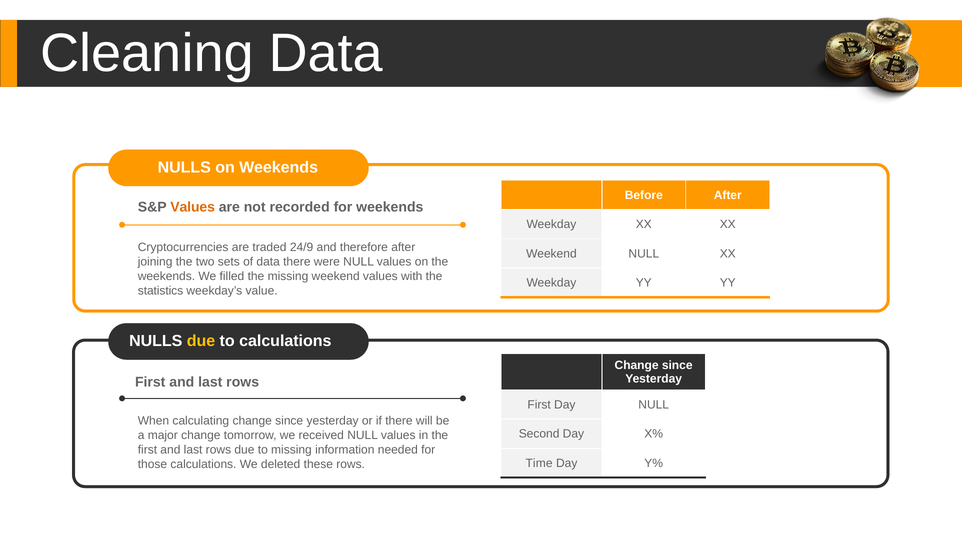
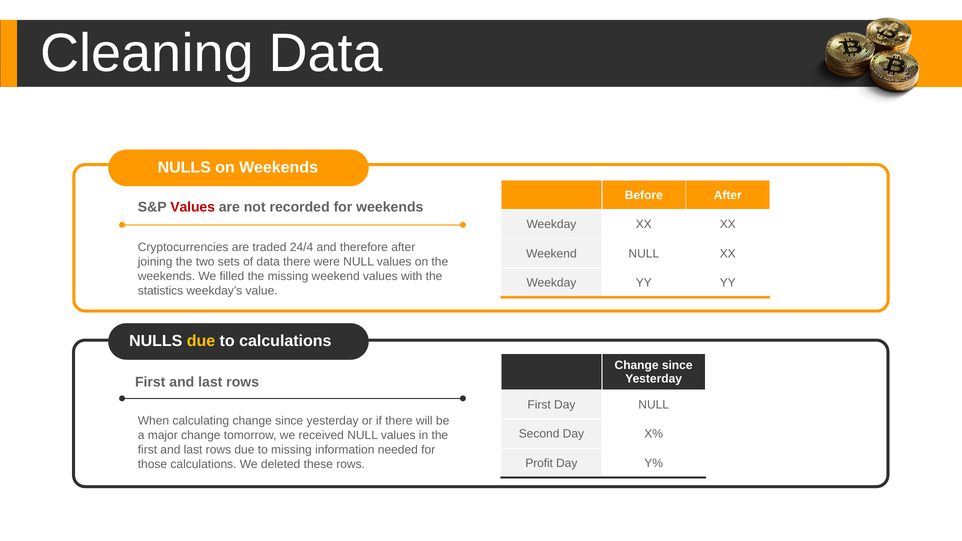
Values colour: orange -> red (193, 207)
24/9: 24/9 -> 24/4 (302, 247)
Time: Time -> Profit (539, 463)
